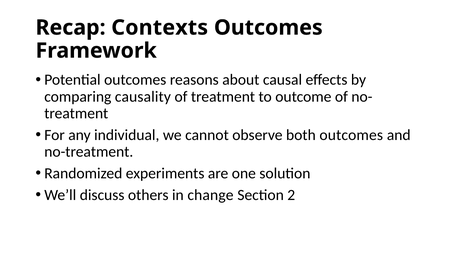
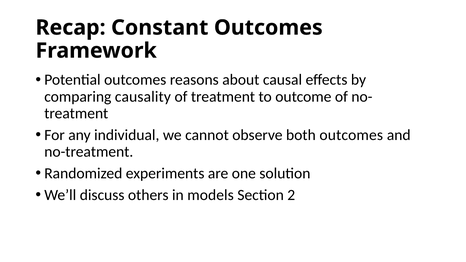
Contexts: Contexts -> Constant (160, 28)
change: change -> models (211, 195)
